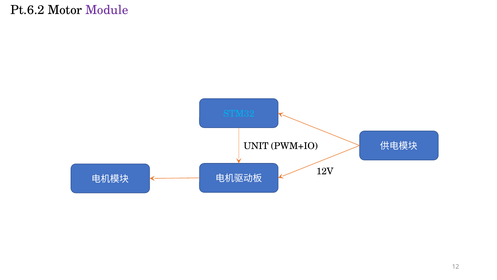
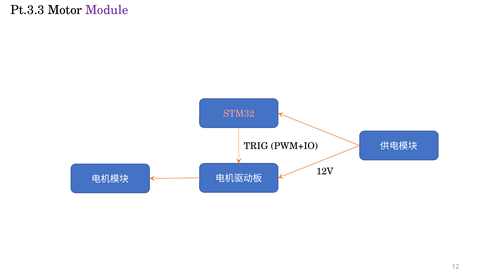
Pt.6.2: Pt.6.2 -> Pt.3.3 (27, 10)
STM32 colour: light blue -> pink (239, 114)
UNIT: UNIT -> TRIG (256, 146)
